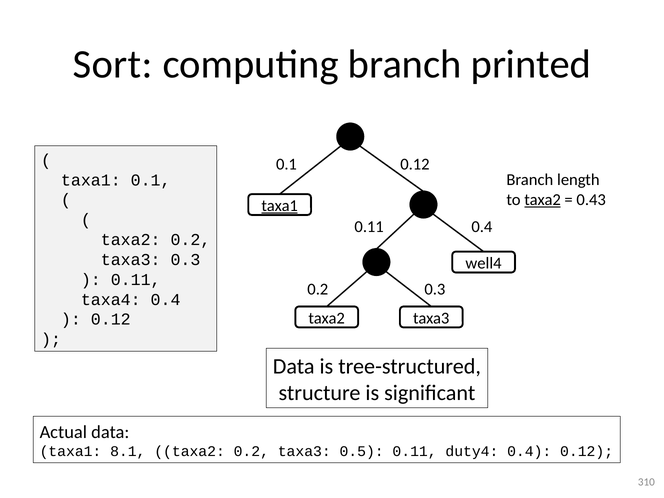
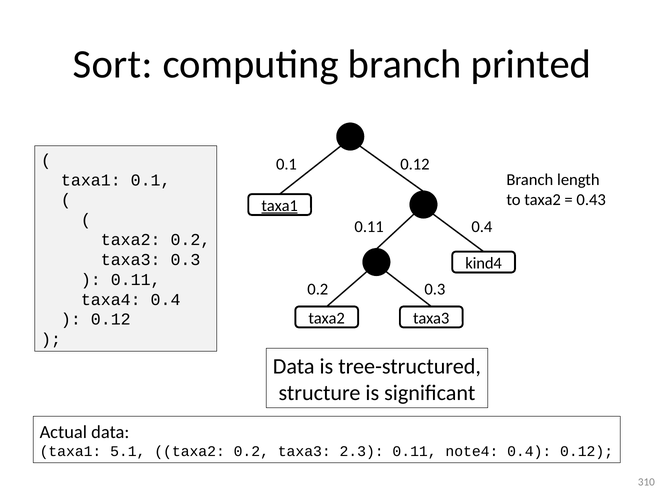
taxa2 underline: present -> none (543, 200)
well4: well4 -> kind4 (484, 263)
8.1: 8.1 -> 5.1 (128, 452)
0.5: 0.5 -> 2.3 (362, 452)
duty4: duty4 -> note4 (472, 452)
